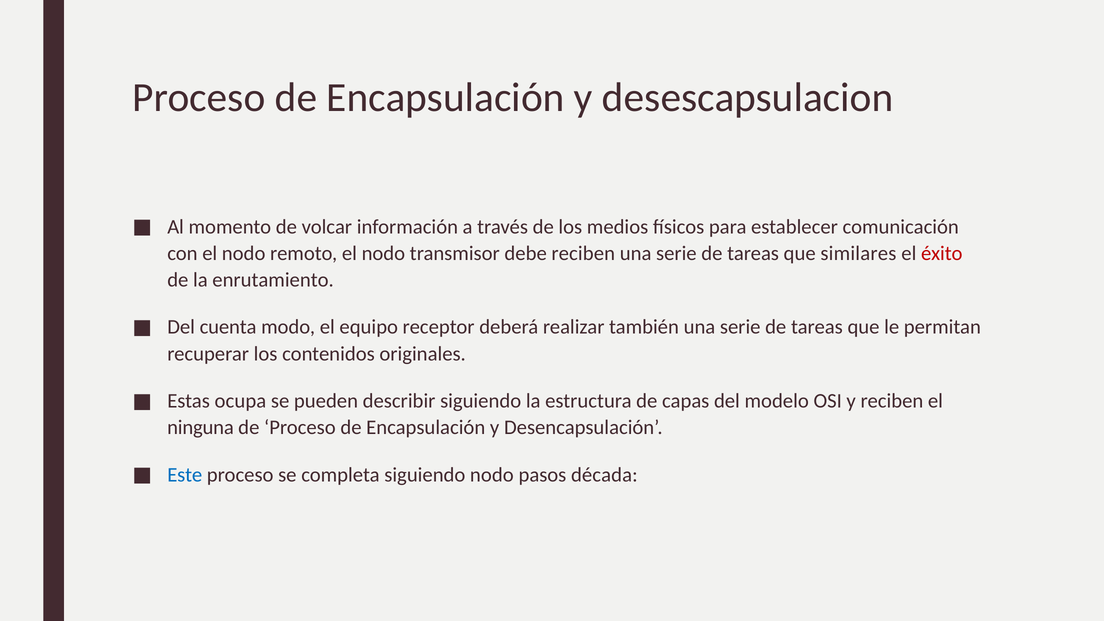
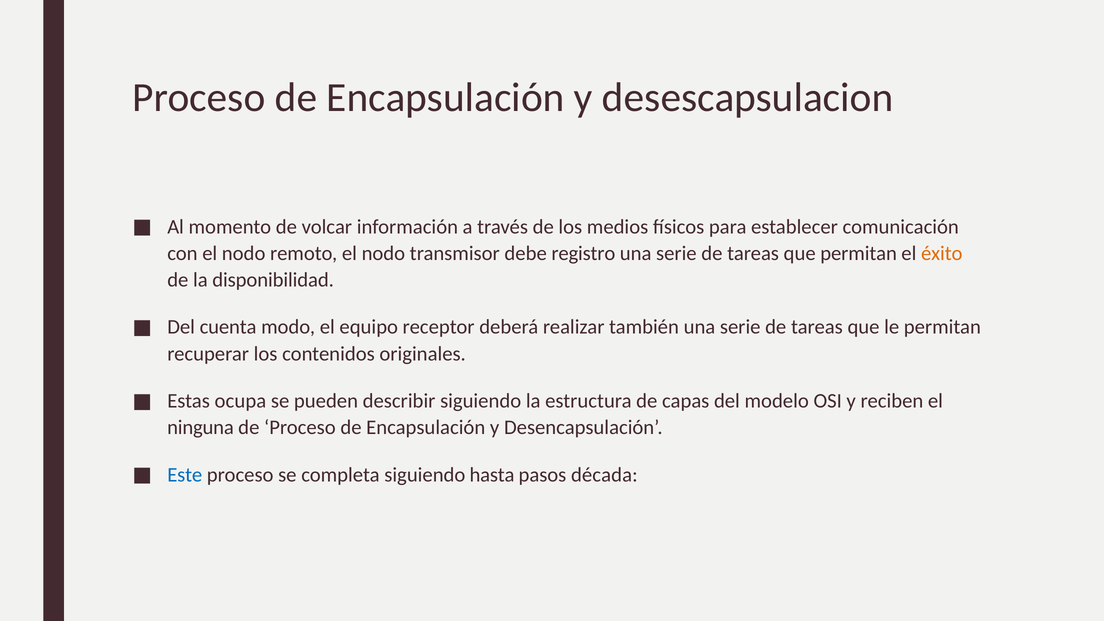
debe reciben: reciben -> registro (583, 253)
que similares: similares -> permitan (859, 253)
éxito colour: red -> orange (942, 253)
enrutamiento: enrutamiento -> disponibilidad (273, 280)
siguiendo nodo: nodo -> hasta (492, 475)
